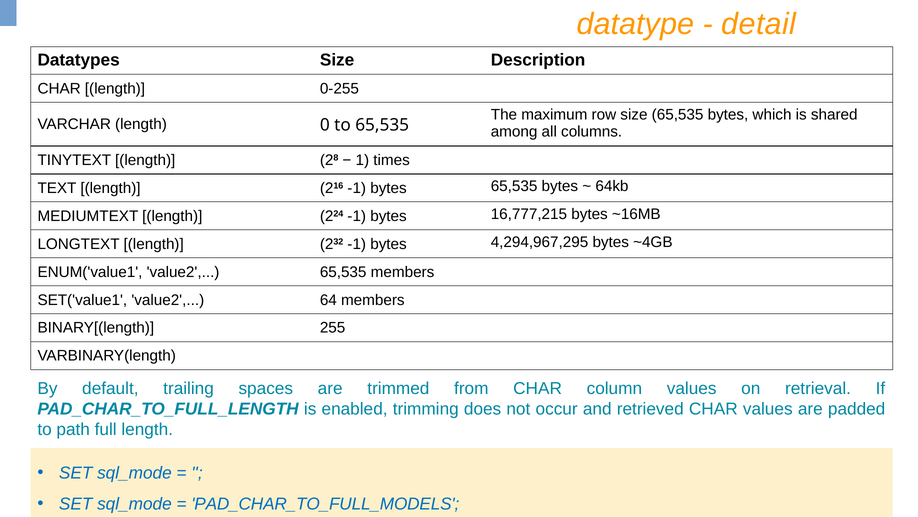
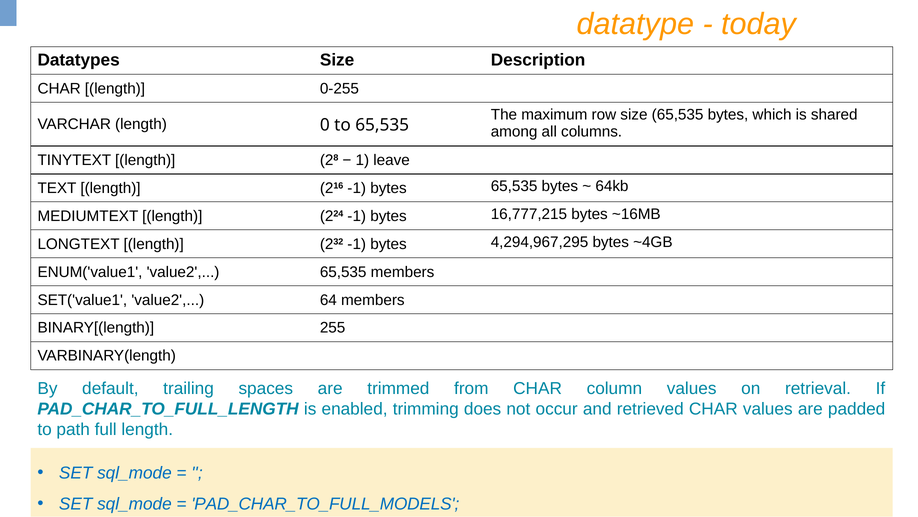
detail: detail -> today (759, 24)
times: times -> leave (392, 160)
